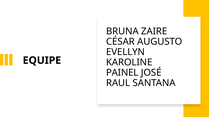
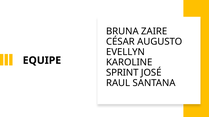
PAINEL: PAINEL -> SPRINT (122, 73)
